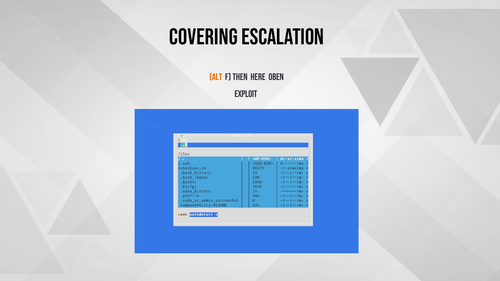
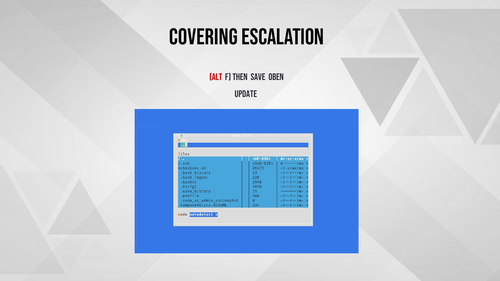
alt colour: orange -> red (216, 77)
here: here -> save (258, 77)
exploit: exploit -> update (246, 94)
